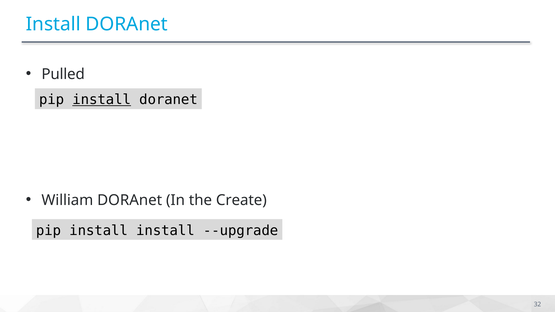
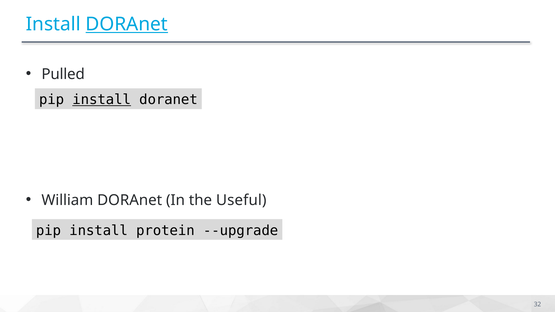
DORAnet underline: none -> present (127, 24)
Create: Create -> Useful (241, 200)
install install: install -> protein (165, 231)
